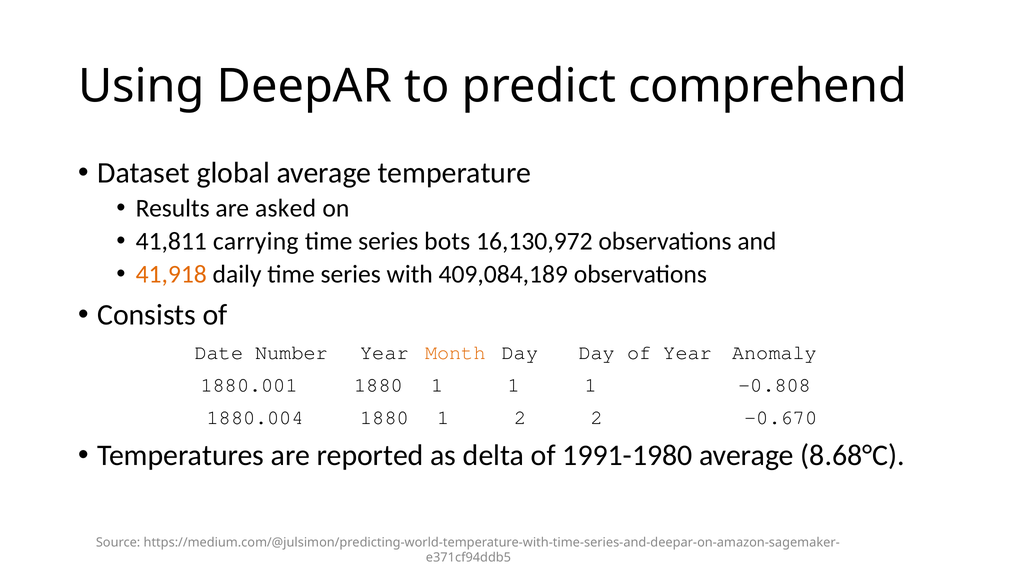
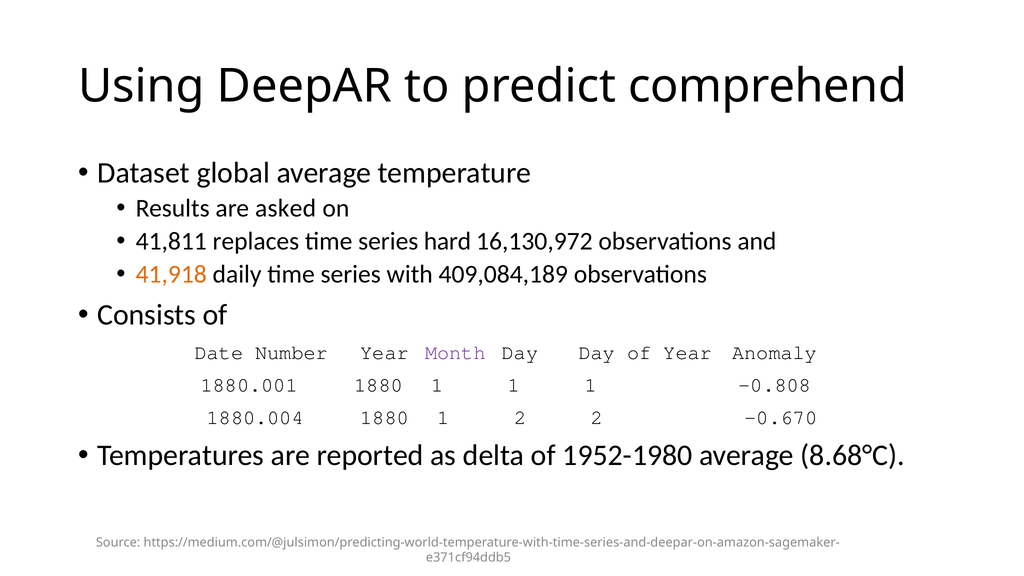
carrying: carrying -> replaces (256, 241)
bots: bots -> hard (447, 241)
Month colour: orange -> purple (455, 353)
1991-1980: 1991-1980 -> 1952-1980 (627, 455)
